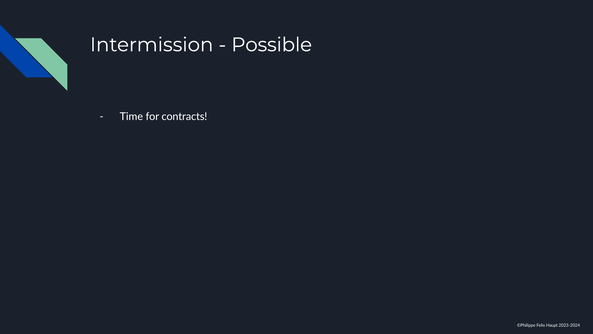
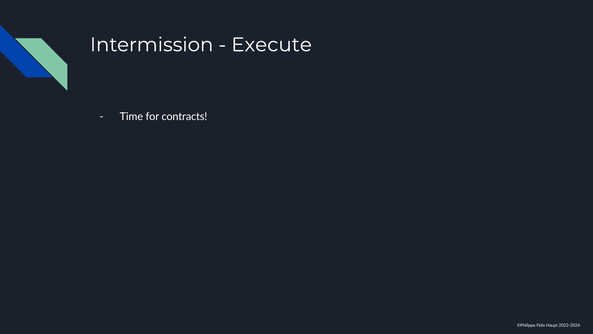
Possible: Possible -> Execute (272, 45)
